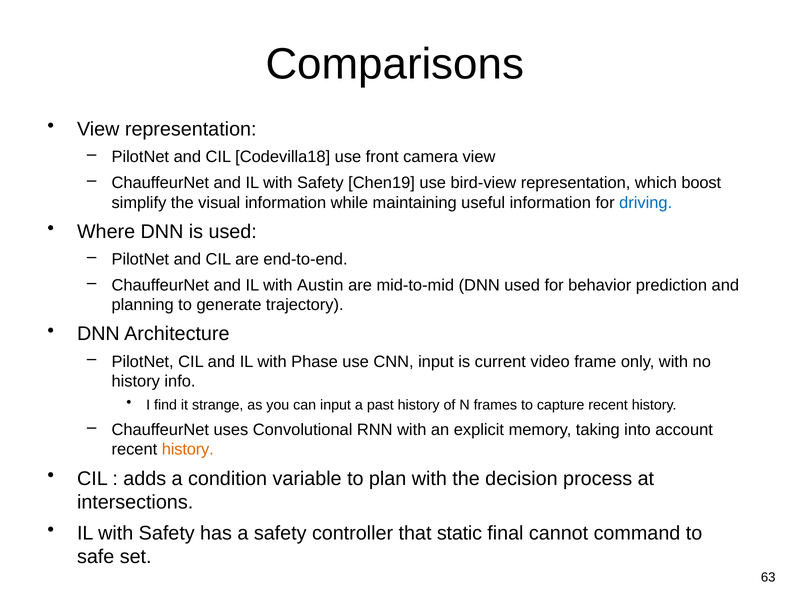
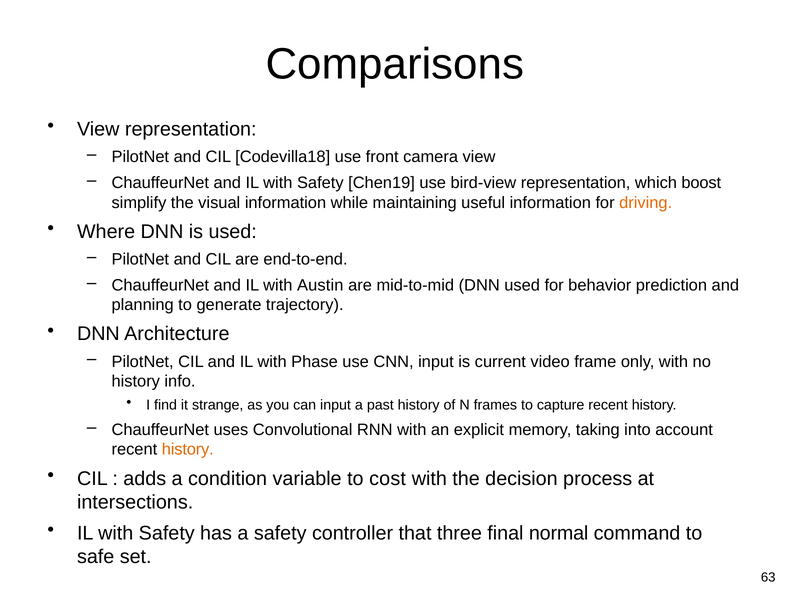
driving colour: blue -> orange (646, 202)
plan: plan -> cost (388, 478)
static: static -> three (459, 533)
cannot: cannot -> normal (559, 533)
